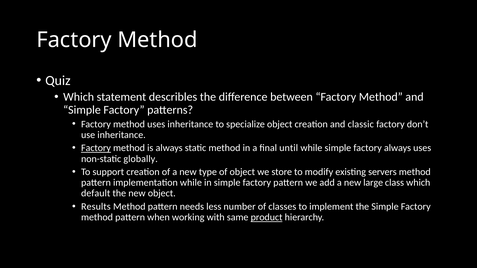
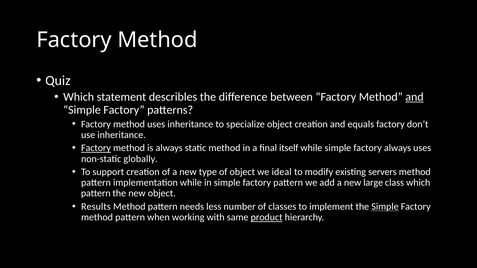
and underline: none -> present (415, 97)
classic: classic -> equals (361, 124)
until: until -> itself (289, 148)
store: store -> ideal (282, 172)
default: default -> pattern (96, 194)
Simple underline: none -> present (385, 207)
